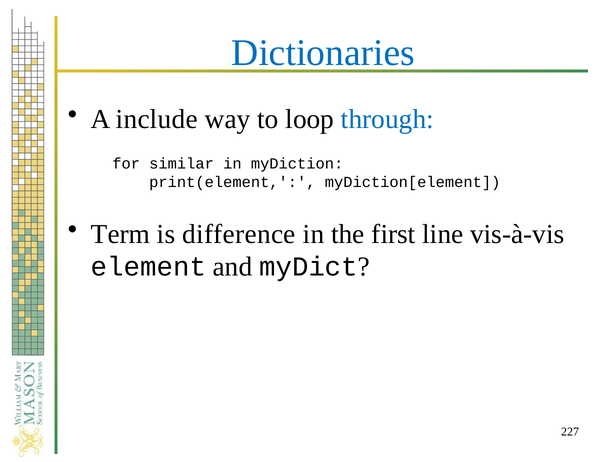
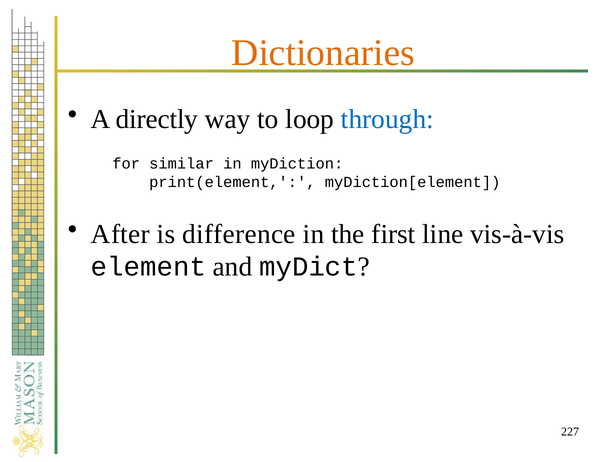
Dictionaries colour: blue -> orange (323, 53)
include: include -> directly (157, 119)
Term: Term -> After (120, 234)
